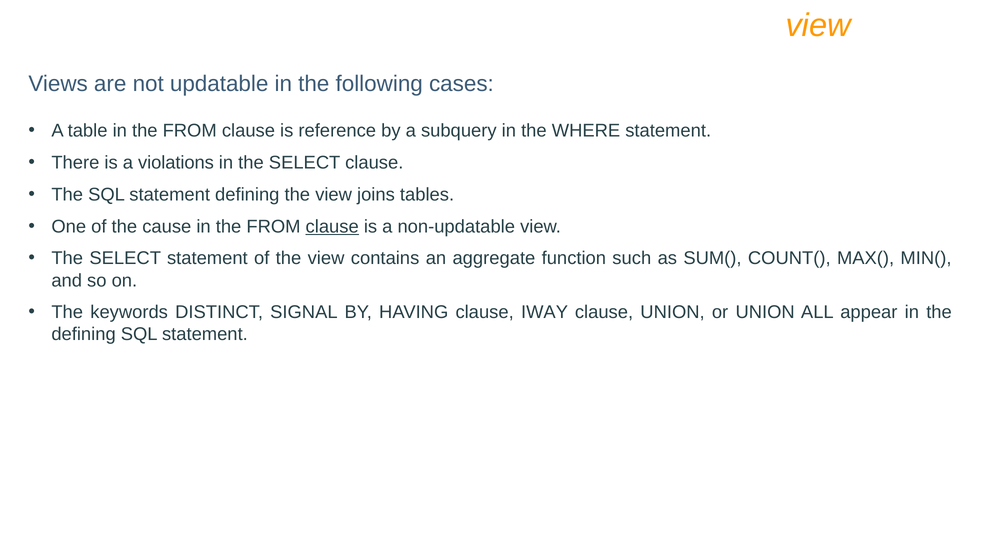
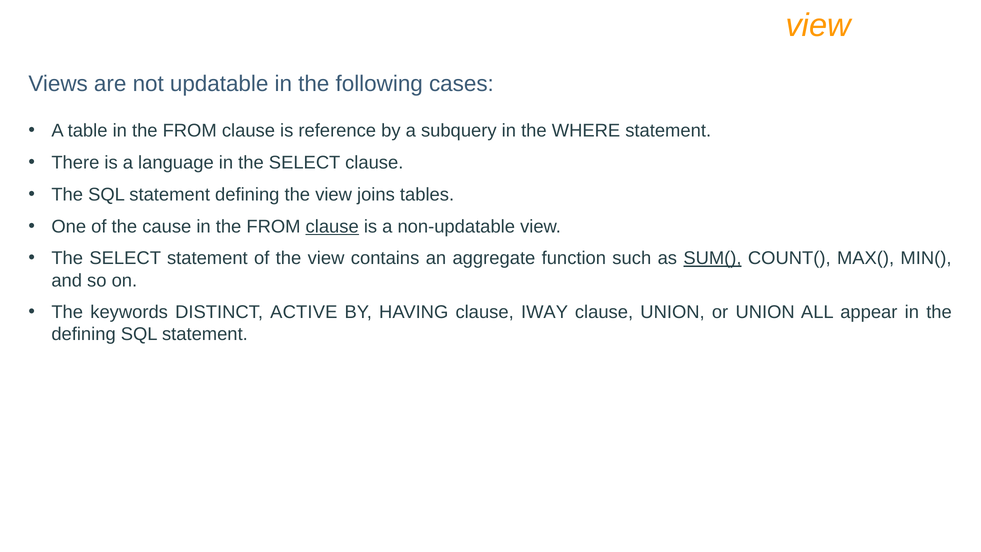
violations: violations -> language (176, 163)
SUM( underline: none -> present (712, 258)
SIGNAL: SIGNAL -> ACTIVE (304, 312)
